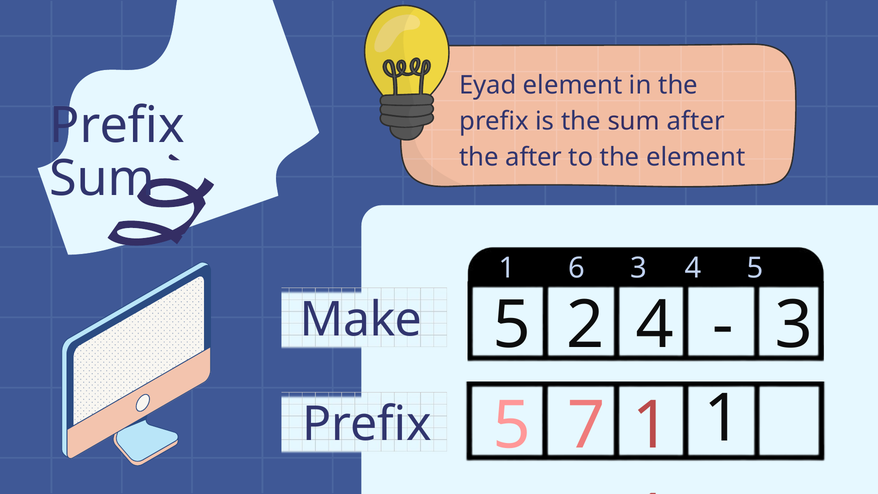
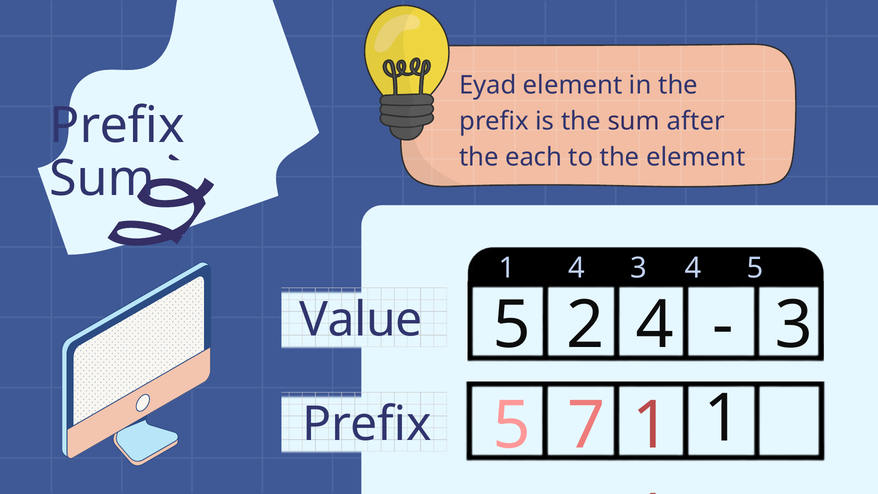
the after: after -> each (534, 157)
1 6: 6 -> 4 (577, 268)
Make: Make -> Value (361, 320)
